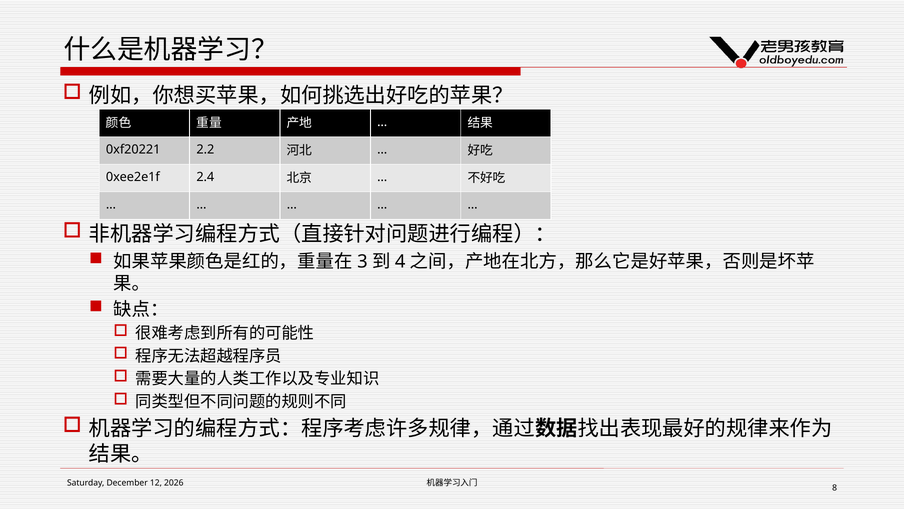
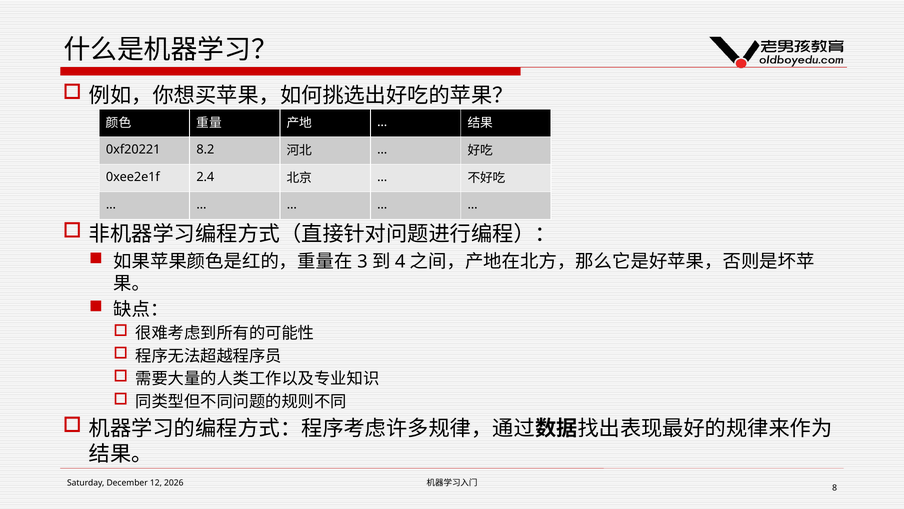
2.2: 2.2 -> 8.2 (205, 149)
